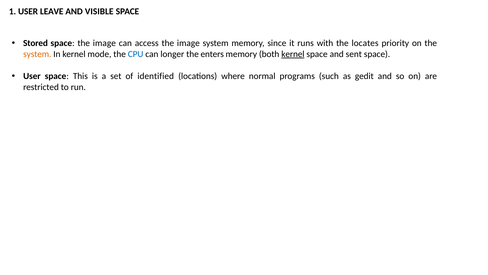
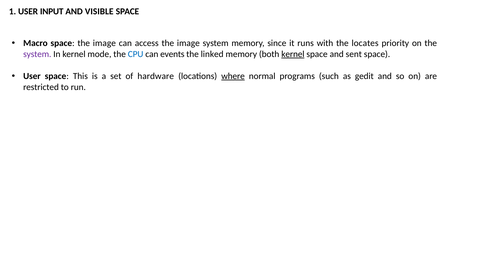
LEAVE: LEAVE -> INPUT (52, 11)
Stored: Stored -> Macro (35, 43)
system colour: orange -> purple (37, 54)
longer: longer -> events (172, 54)
enters: enters -> linked (212, 54)
identified: identified -> hardware (156, 76)
where underline: none -> present (233, 76)
